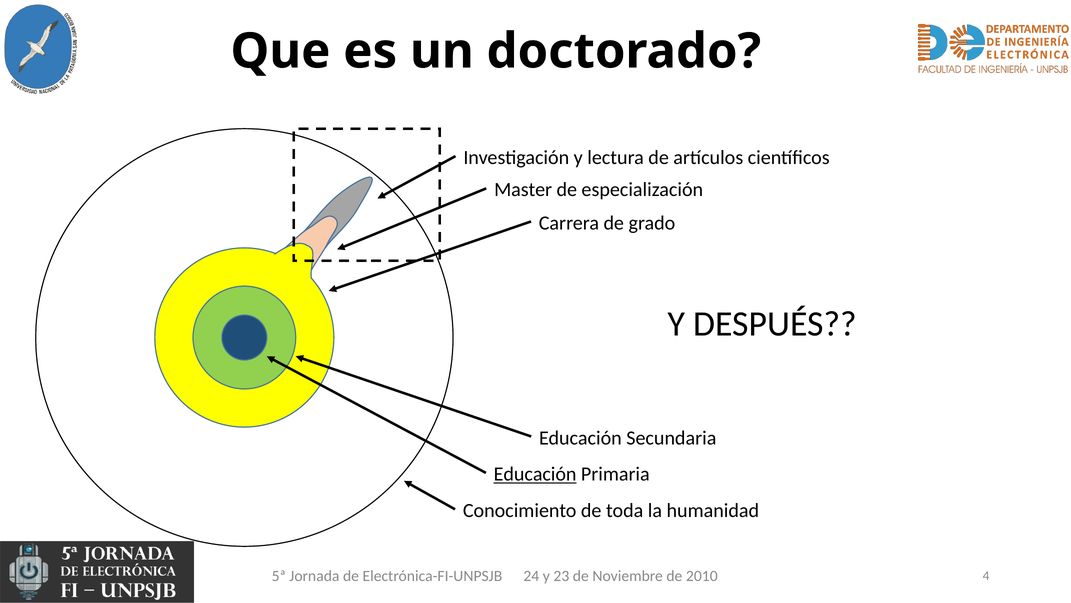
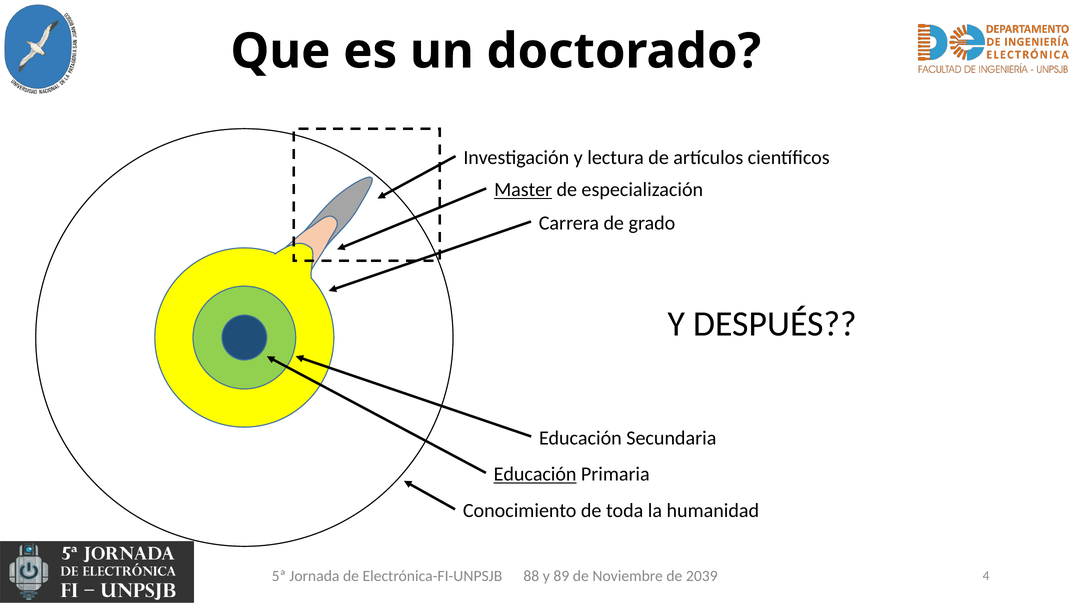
Master underline: none -> present (523, 190)
24: 24 -> 88 (531, 575)
23: 23 -> 89 (561, 575)
2010: 2010 -> 2039 (702, 575)
